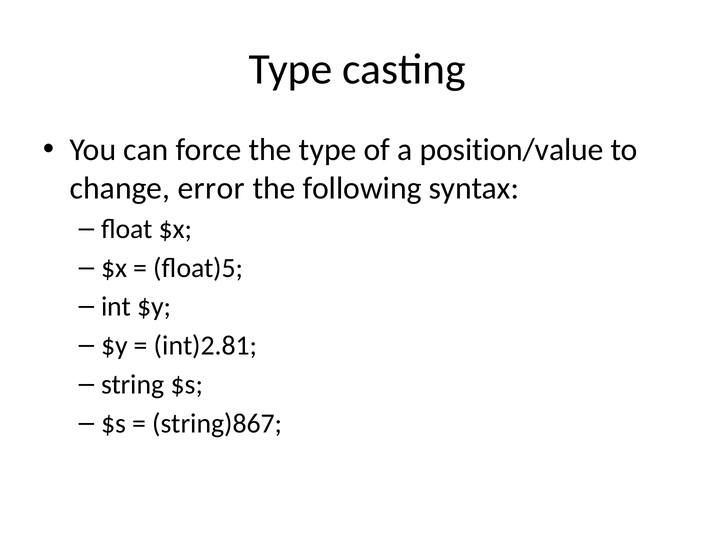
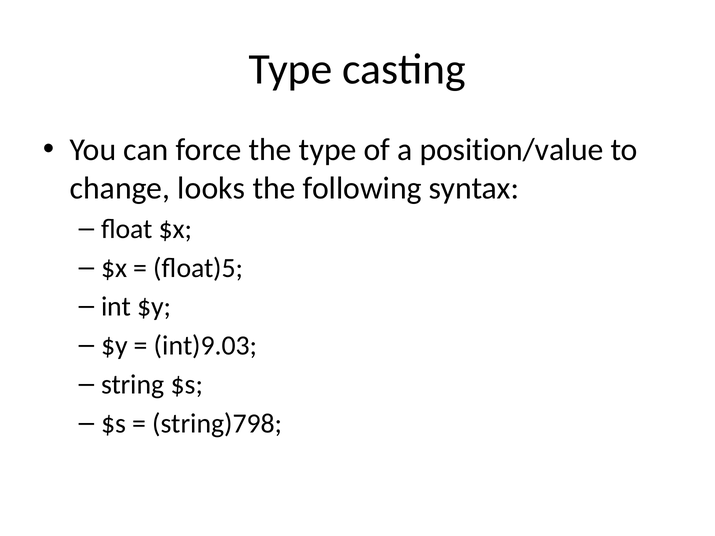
error: error -> looks (211, 188)
int)2.81: int)2.81 -> int)9.03 (206, 346)
string)867: string)867 -> string)798 (217, 424)
